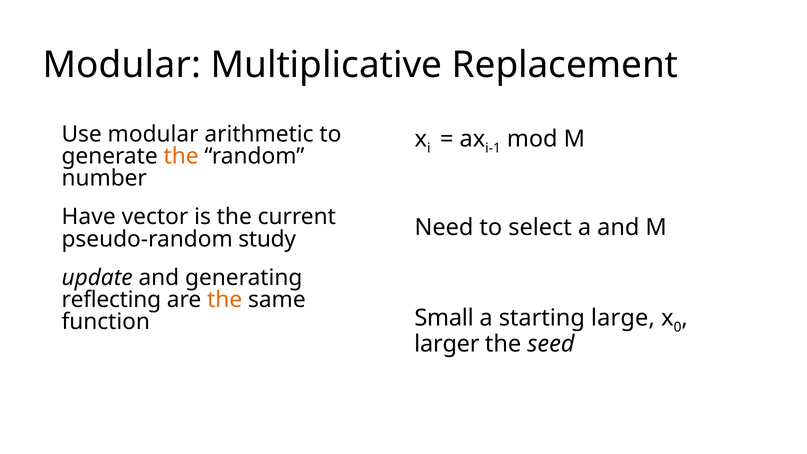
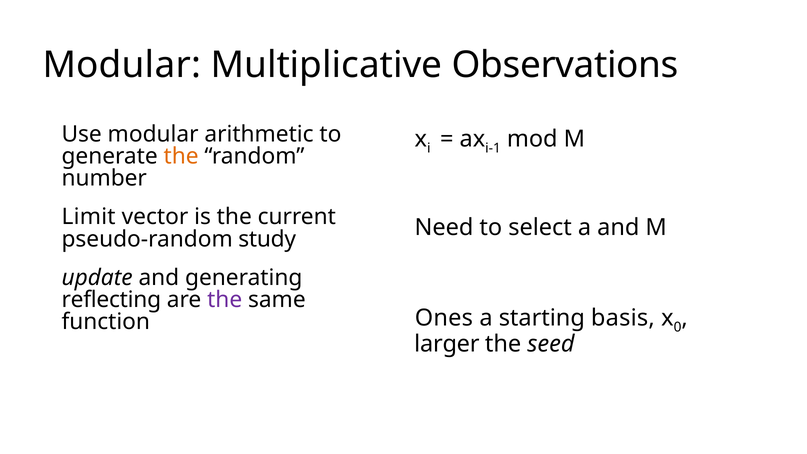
Replacement: Replacement -> Observations (565, 65)
Have: Have -> Limit (89, 217)
the colour: orange -> purple (225, 300)
Small: Small -> Ones (444, 318)
large: large -> basis (623, 318)
